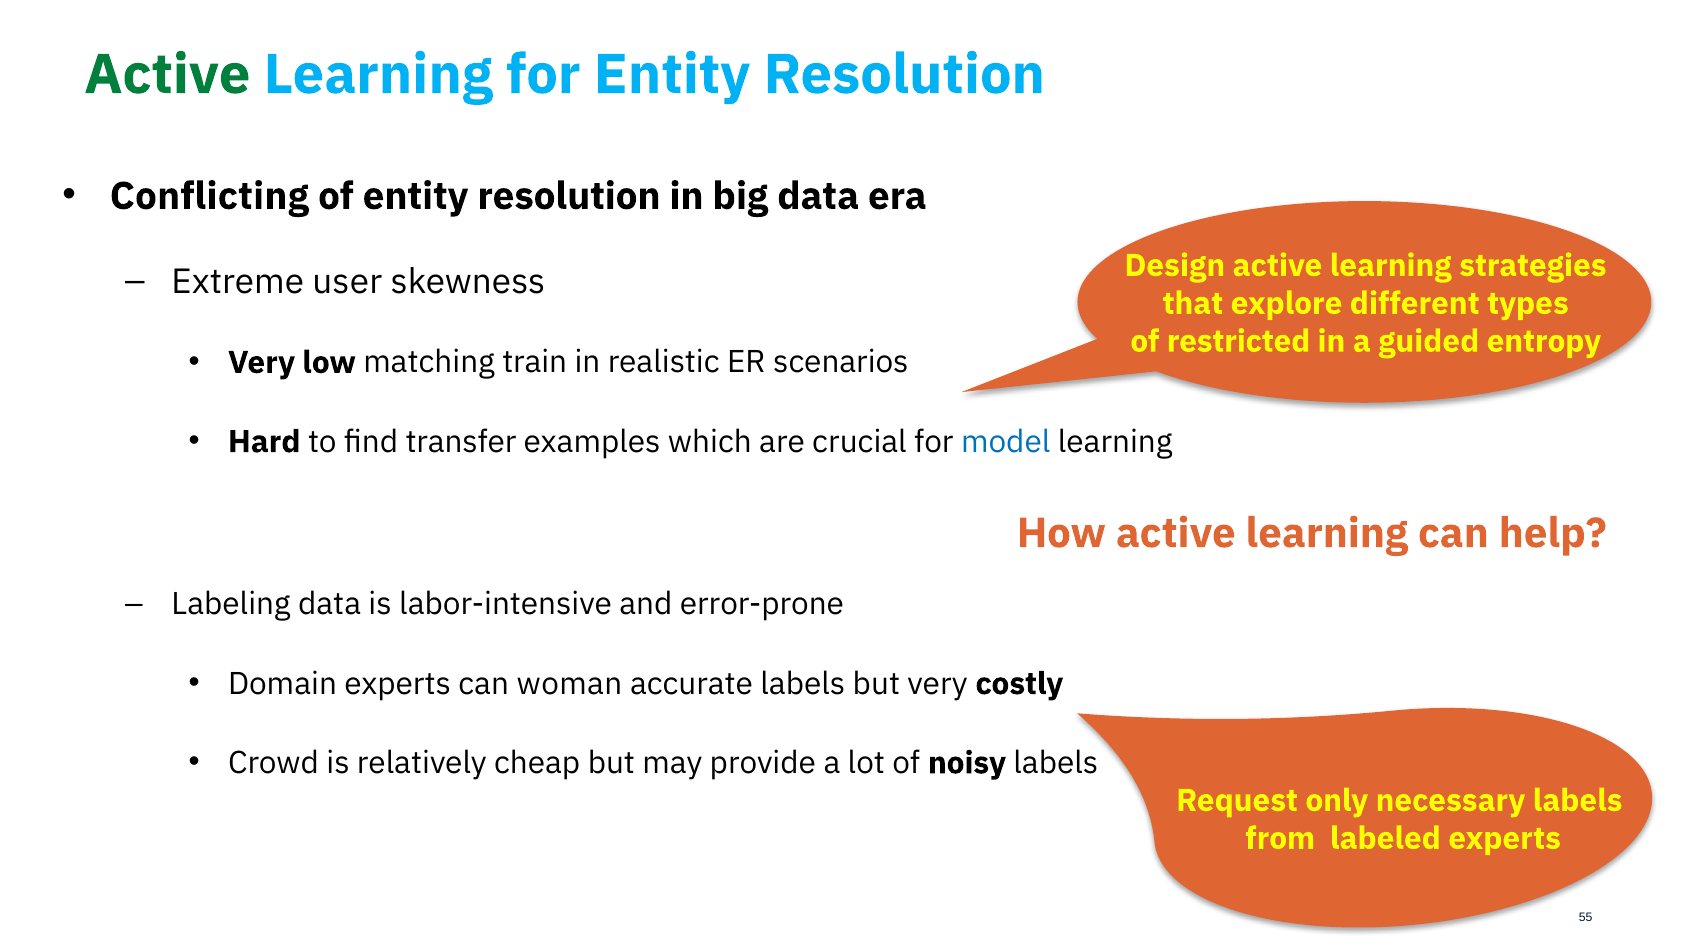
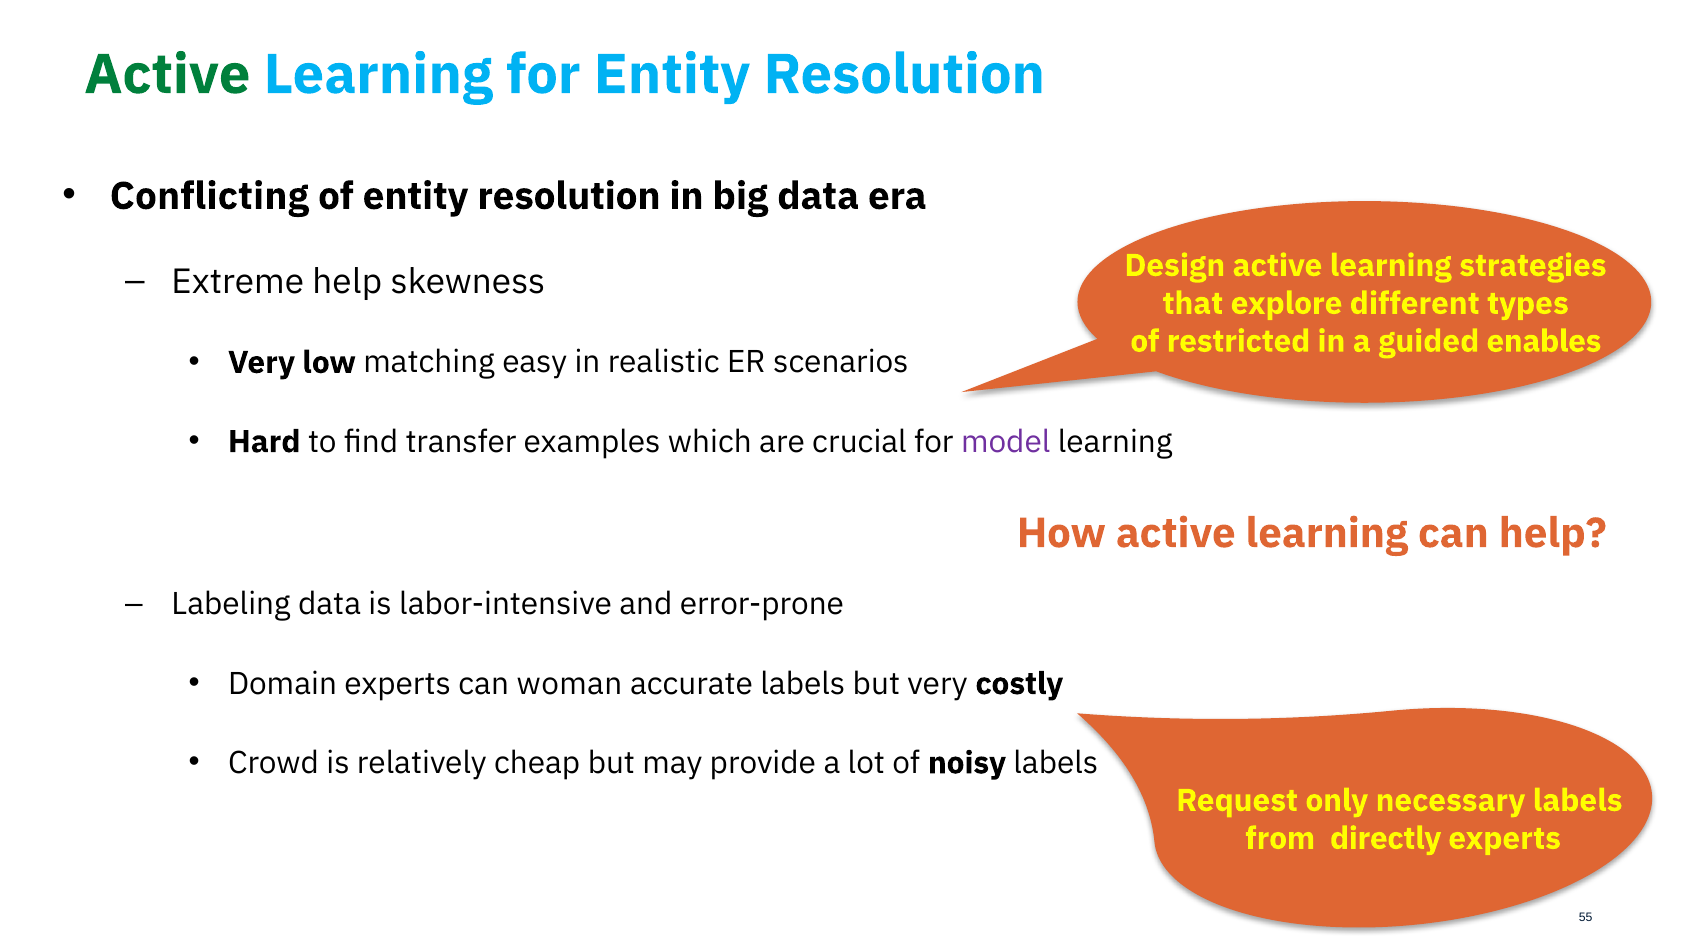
Extreme user: user -> help (347, 281)
entropy: entropy -> enables (1544, 341)
train: train -> easy (535, 362)
model colour: blue -> purple (1006, 442)
labeled: labeled -> directly (1386, 838)
